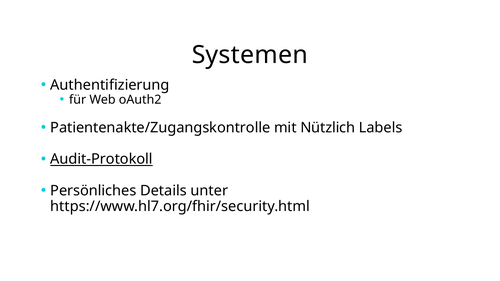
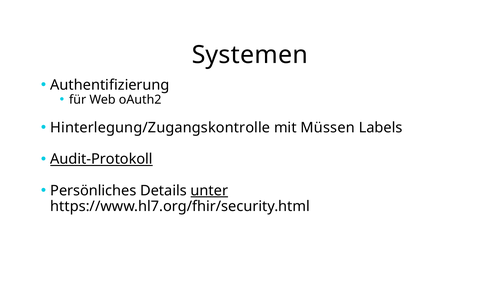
Patientenakte/Zugangskontrolle: Patientenakte/Zugangskontrolle -> Hinterlegung/Zugangskontrolle (160, 128)
Nützlich: Nützlich -> Müssen (328, 128)
unter underline: none -> present (209, 191)
